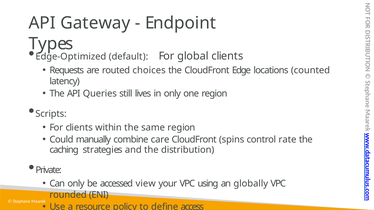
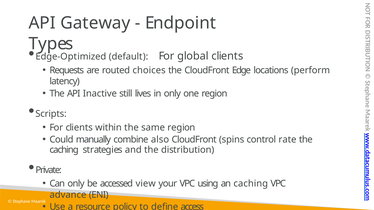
counted: counted -> perform (311, 70)
Queries: Queries -> Inactive (100, 94)
care: care -> also (160, 140)
an globally: globally -> caching (251, 184)
rounded: rounded -> advance (68, 195)
